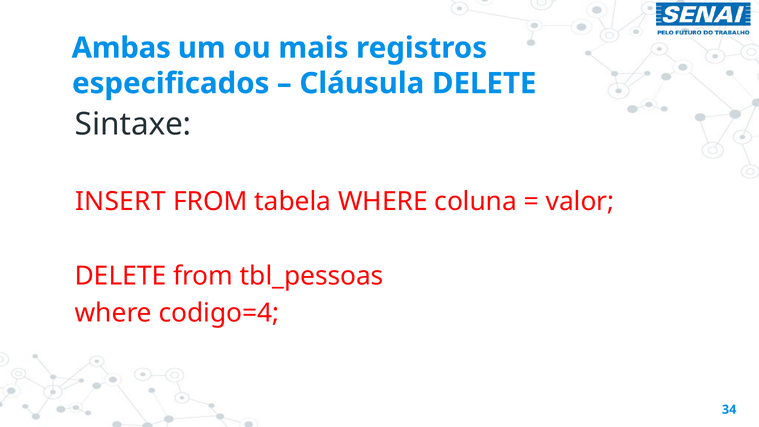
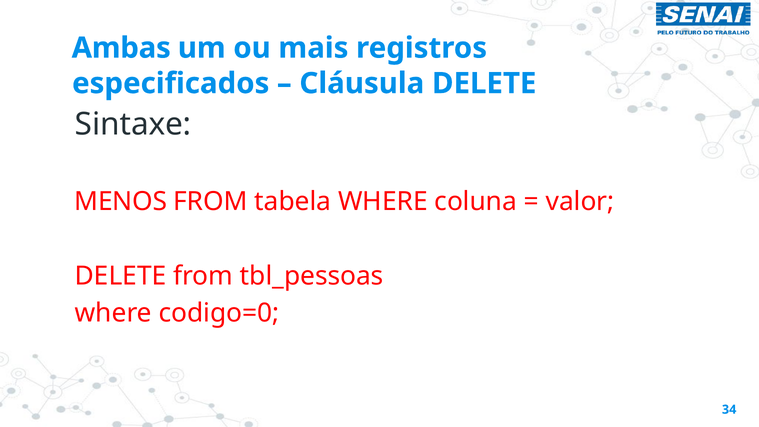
INSERT: INSERT -> MENOS (121, 201)
codigo=4: codigo=4 -> codigo=0 (219, 313)
